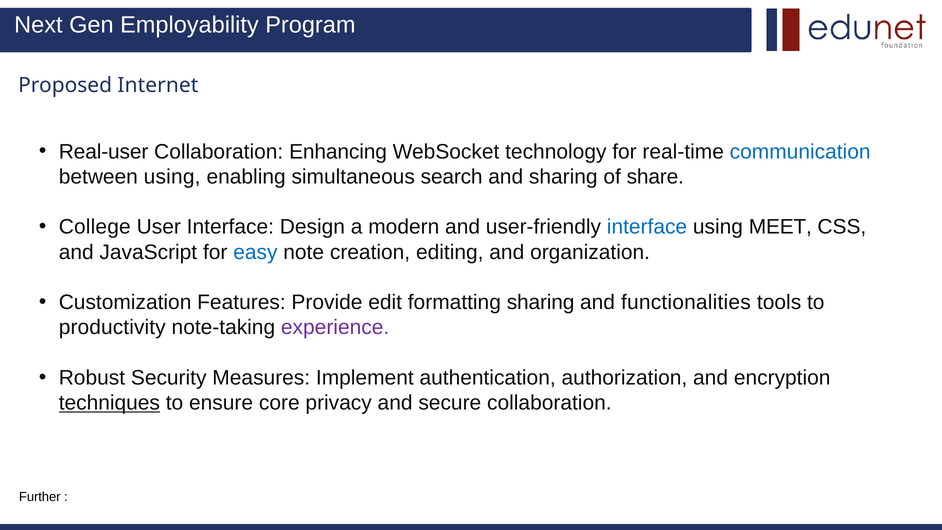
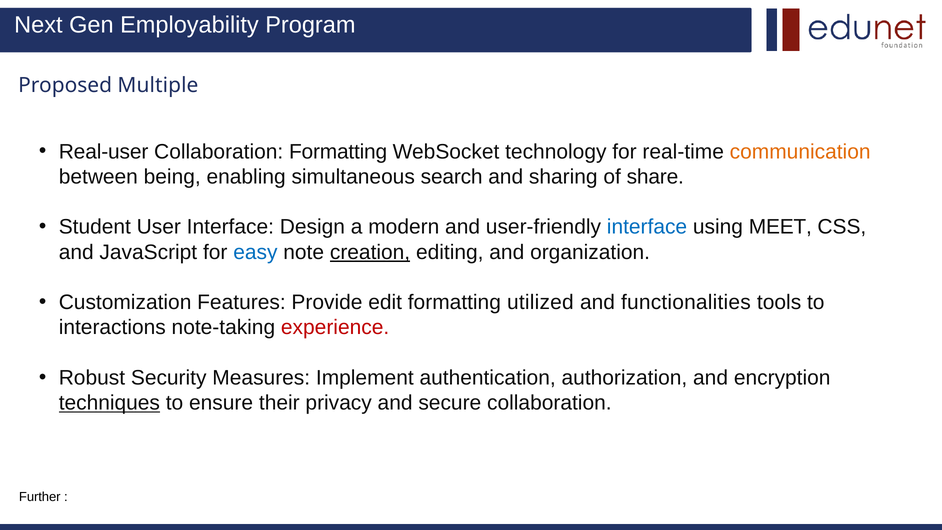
Internet: Internet -> Multiple (158, 86)
Collaboration Enhancing: Enhancing -> Formatting (338, 152)
communication colour: blue -> orange (800, 152)
between using: using -> being (172, 177)
College: College -> Student (95, 227)
creation underline: none -> present (370, 252)
formatting sharing: sharing -> utilized (540, 302)
productivity: productivity -> interactions (112, 327)
experience colour: purple -> red (335, 327)
core: core -> their (279, 403)
